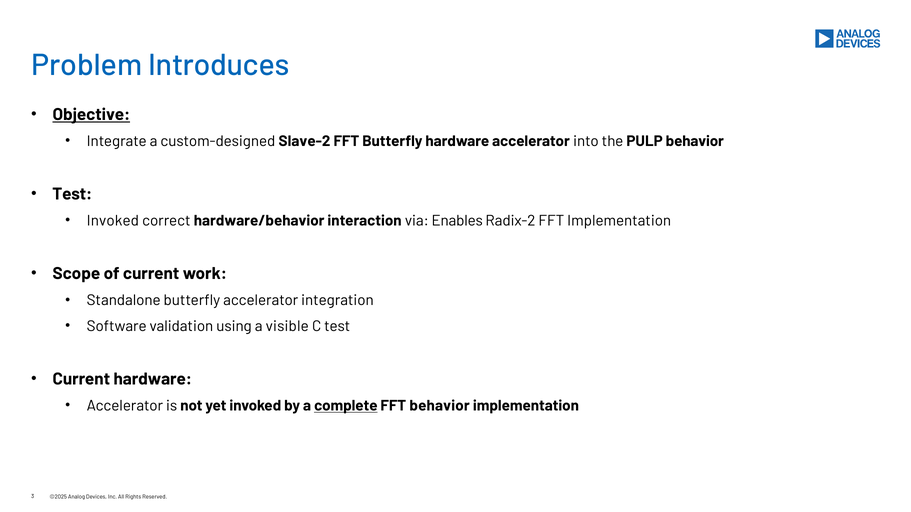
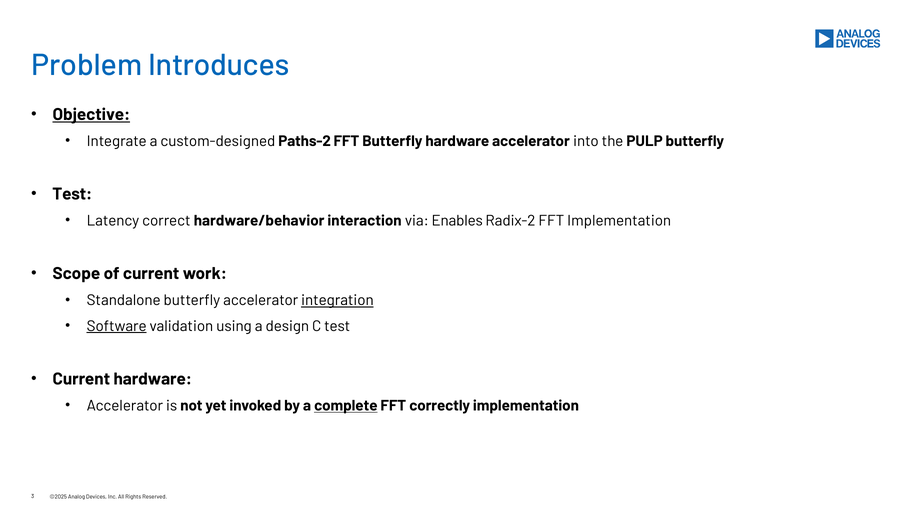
Slave-2: Slave-2 -> Paths-2 (305, 141)
PULP behavior: behavior -> butterfly (695, 141)
Invoked: Invoked -> Latency (113, 221)
integration underline: none -> present (337, 301)
Software underline: none -> present (117, 326)
visible: visible -> design (287, 326)
FFT behavior: behavior -> correctly (440, 406)
